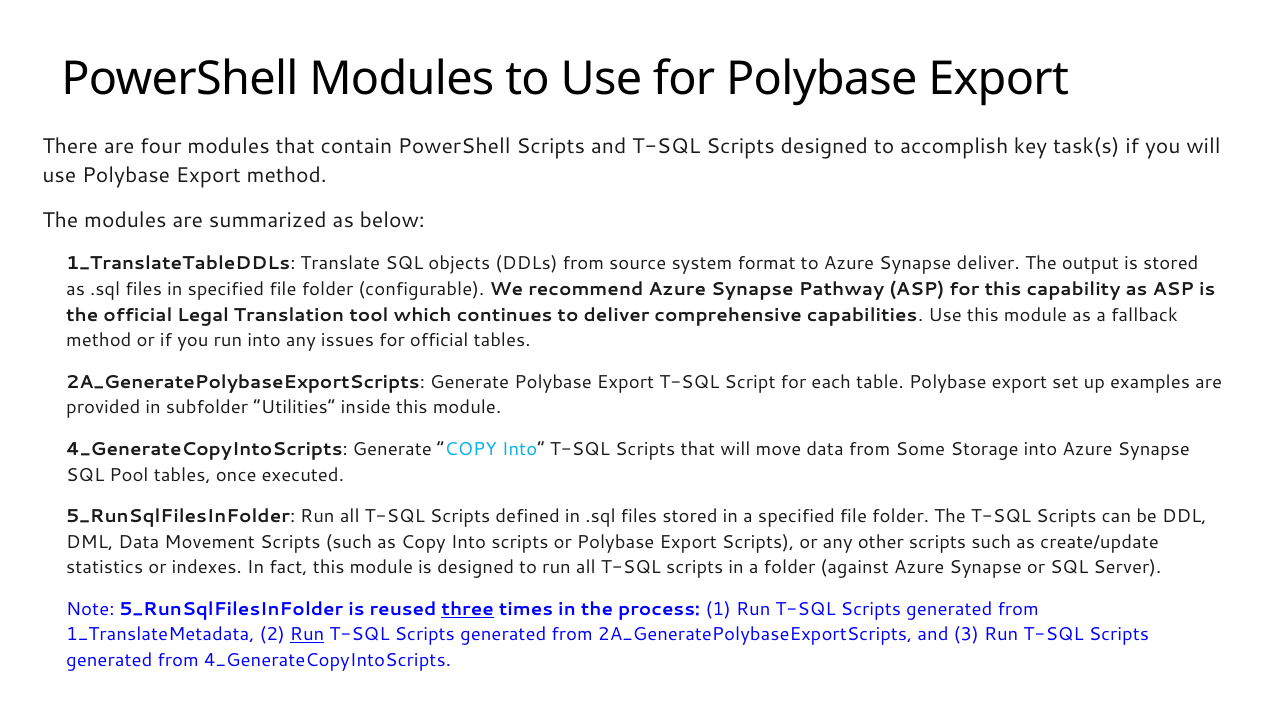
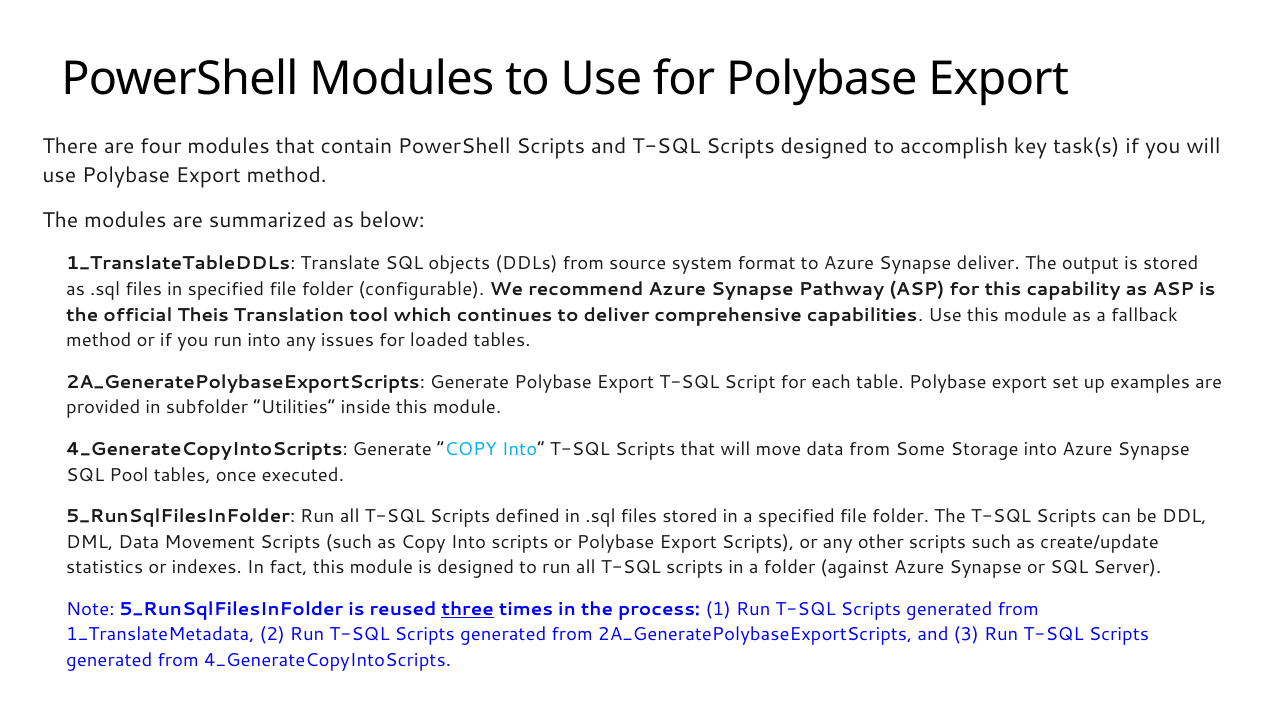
Legal: Legal -> Theis (203, 315)
for official: official -> loaded (439, 341)
Run underline: present -> none (307, 635)
